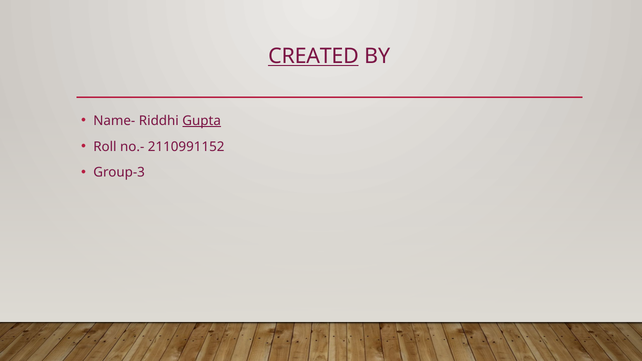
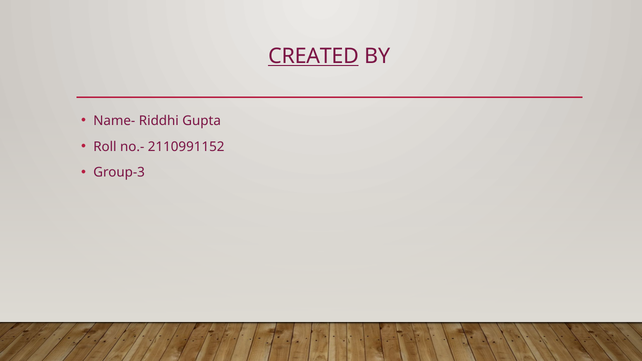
Gupta underline: present -> none (202, 121)
